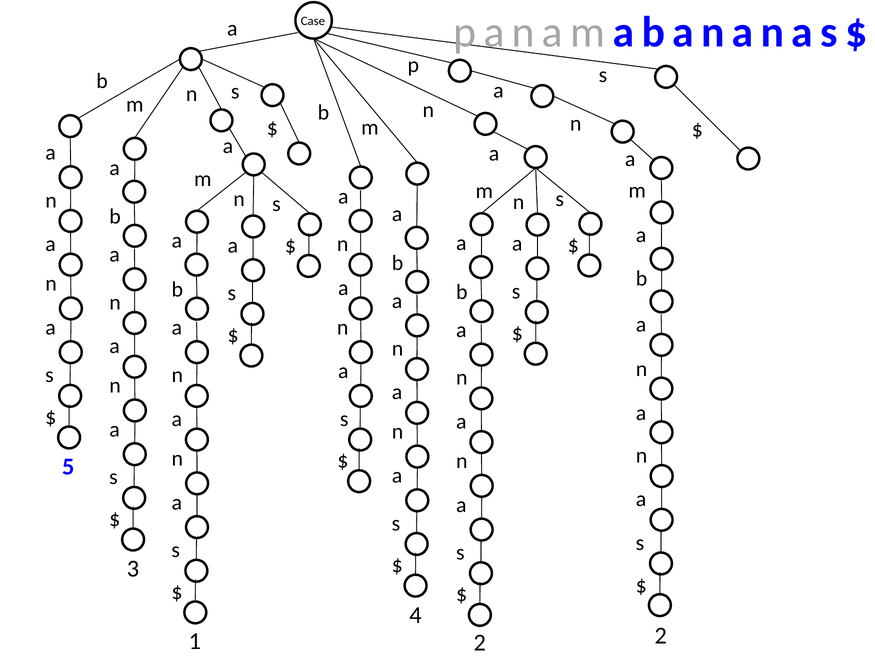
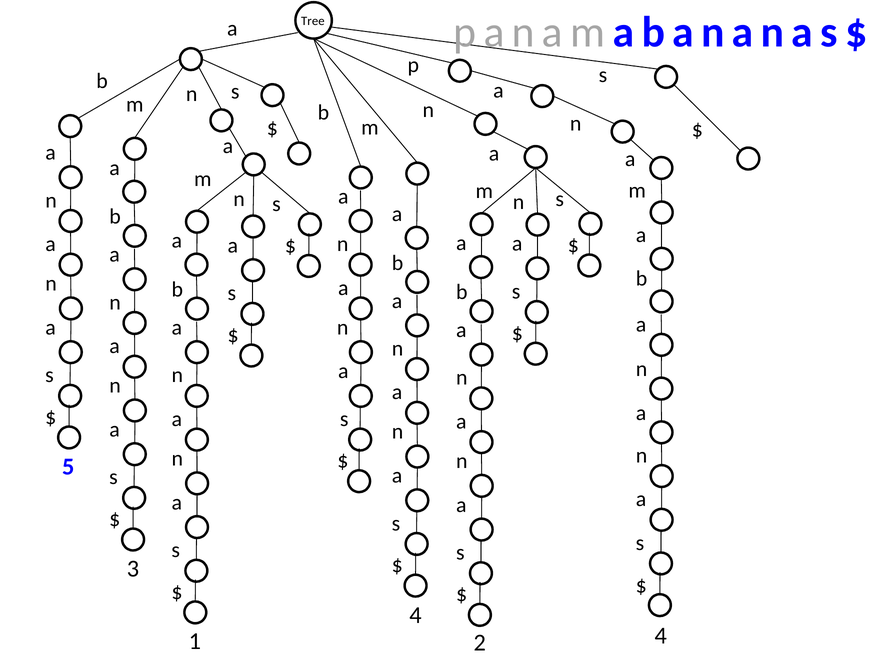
Case: Case -> Tree (313, 21)
2: 2 -> 4 (661, 636)
